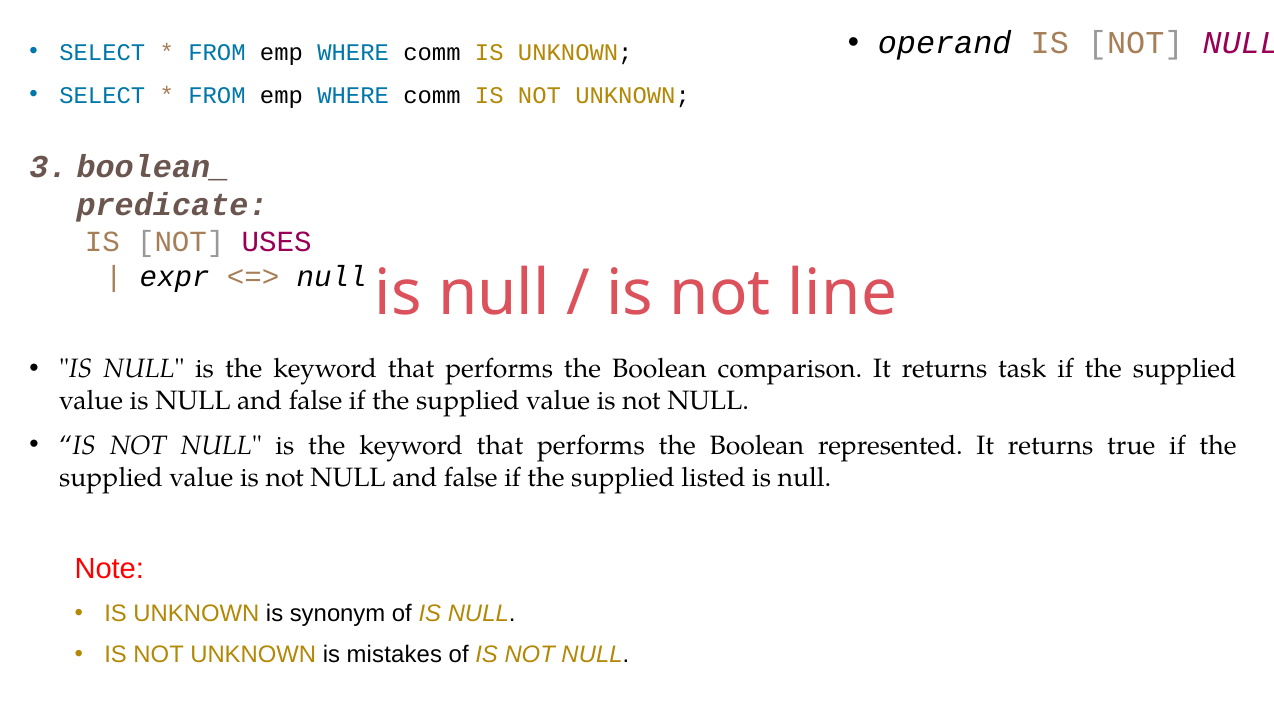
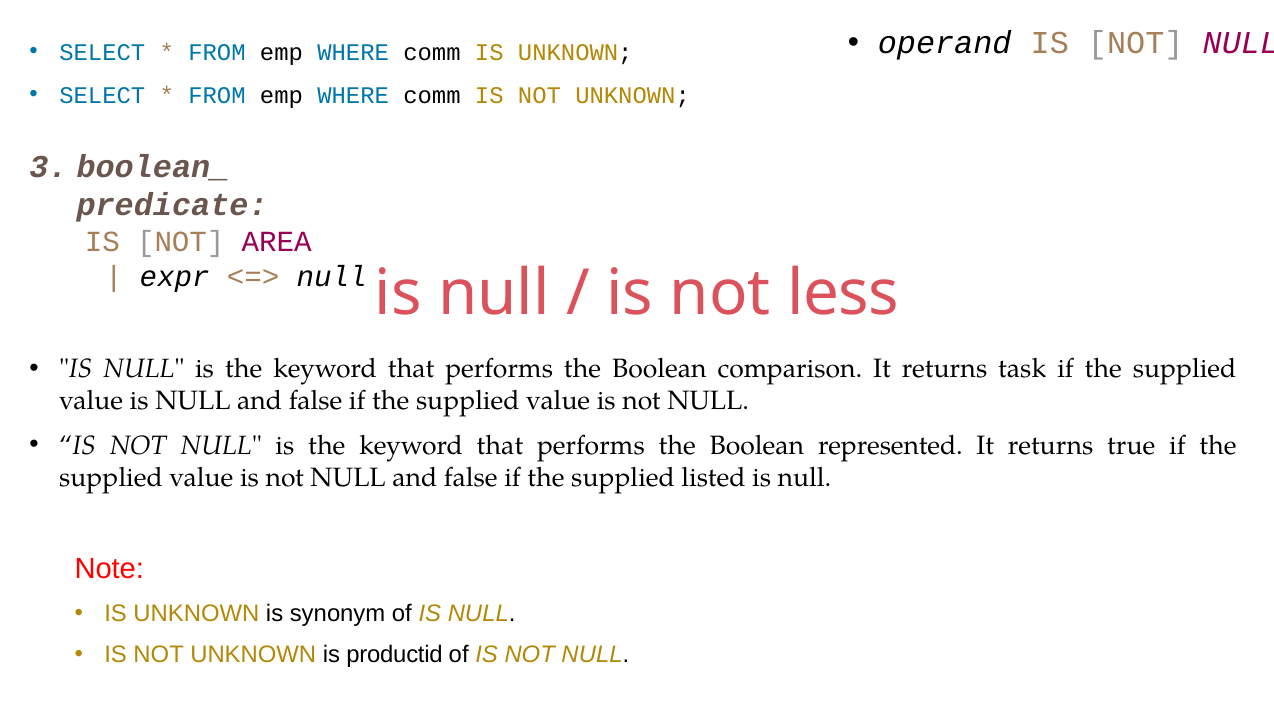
USES: USES -> AREA (277, 242)
line: line -> less (843, 294)
mistakes: mistakes -> productid (395, 655)
